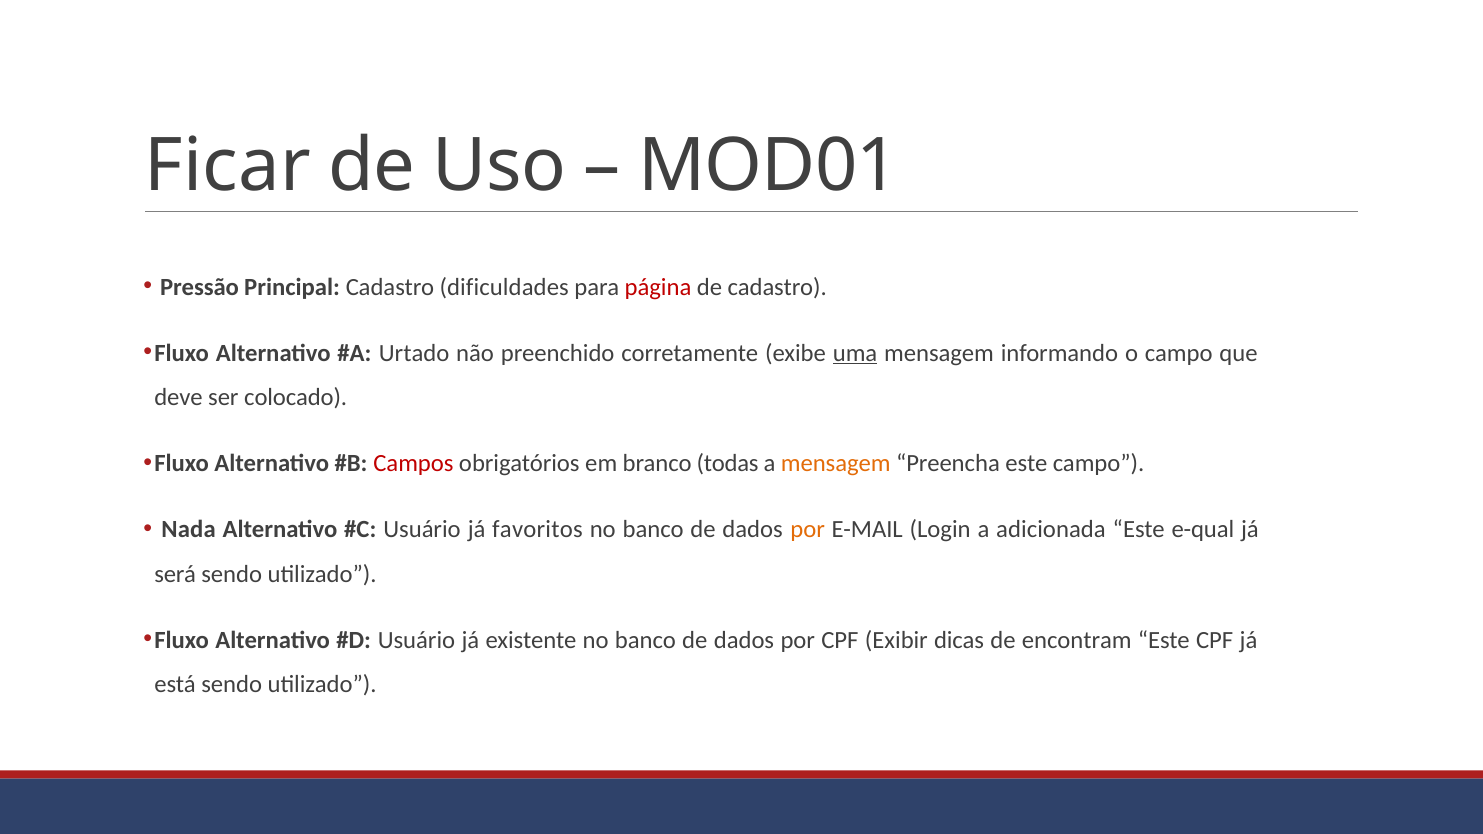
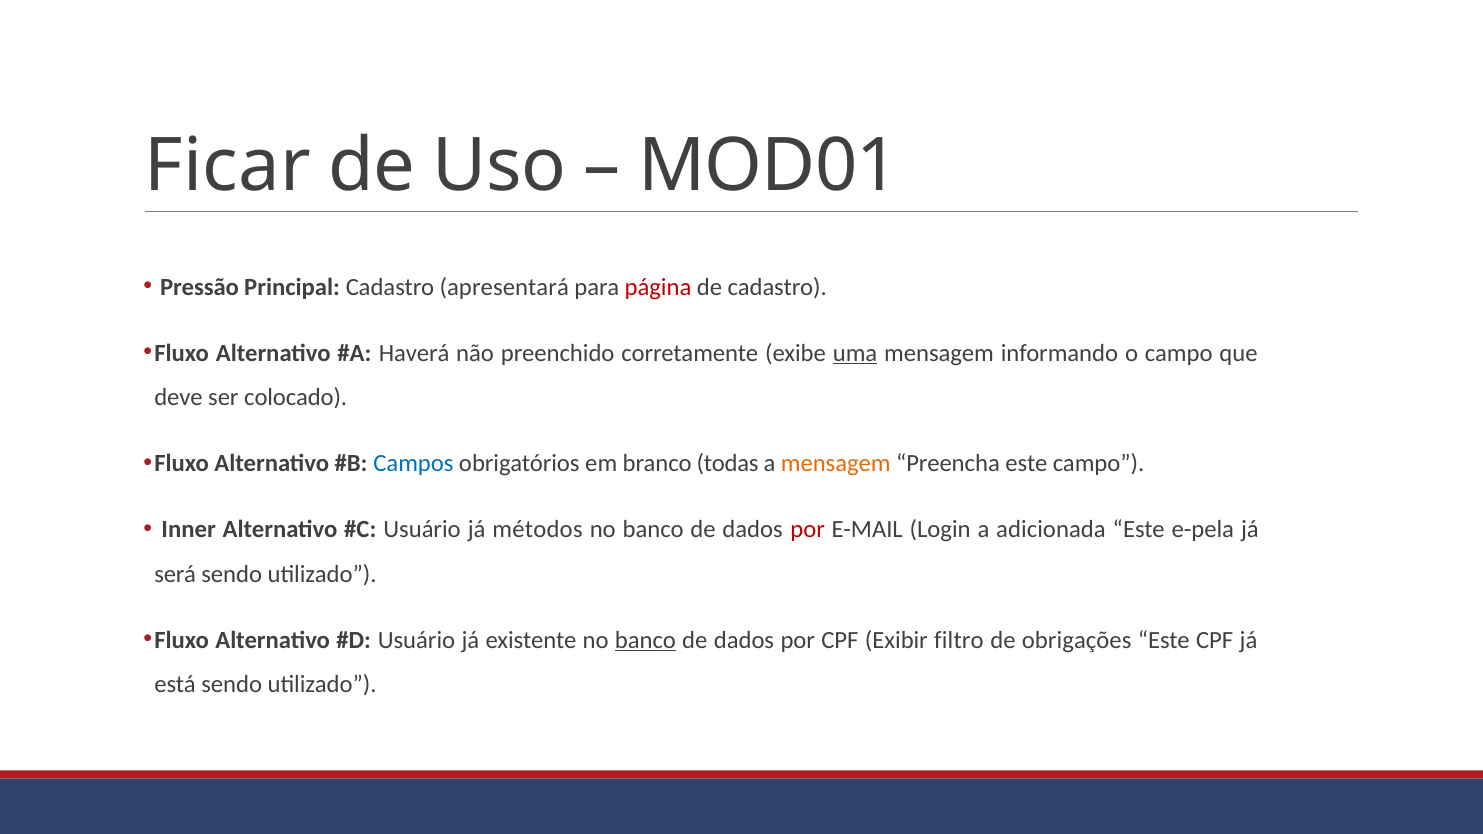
dificuldades: dificuldades -> apresentará (504, 287)
Urtado: Urtado -> Haverá (414, 353)
Campos colour: red -> blue (413, 464)
Nada: Nada -> Inner (189, 530)
favoritos: favoritos -> métodos (537, 530)
por colour: orange -> red (808, 530)
e-qual: e-qual -> e-pela (1203, 530)
banco underline: none -> present (645, 640)
dicas: dicas -> filtro (959, 640)
encontram: encontram -> obrigações (1077, 640)
